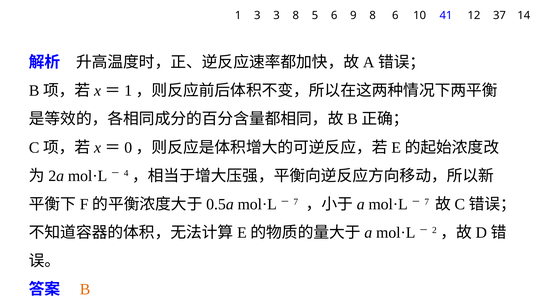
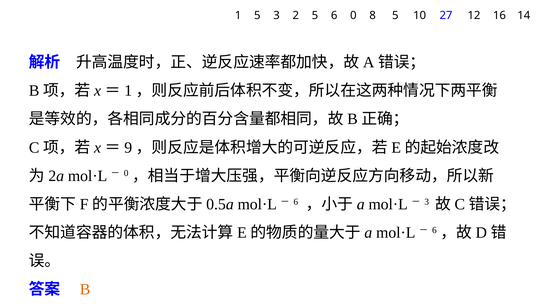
1 3: 3 -> 5 (257, 16)
3 8: 8 -> 2 (296, 16)
6 9: 9 -> 0 (353, 16)
8 6: 6 -> 5 (395, 16)
41: 41 -> 27 (446, 16)
37: 37 -> 16 (499, 16)
0: 0 -> 9 (128, 147)
4: 4 -> 0 (126, 173)
7: 7 -> 6 (296, 202)
7: 7 -> 3 (427, 202)
2: 2 -> 6 (434, 230)
